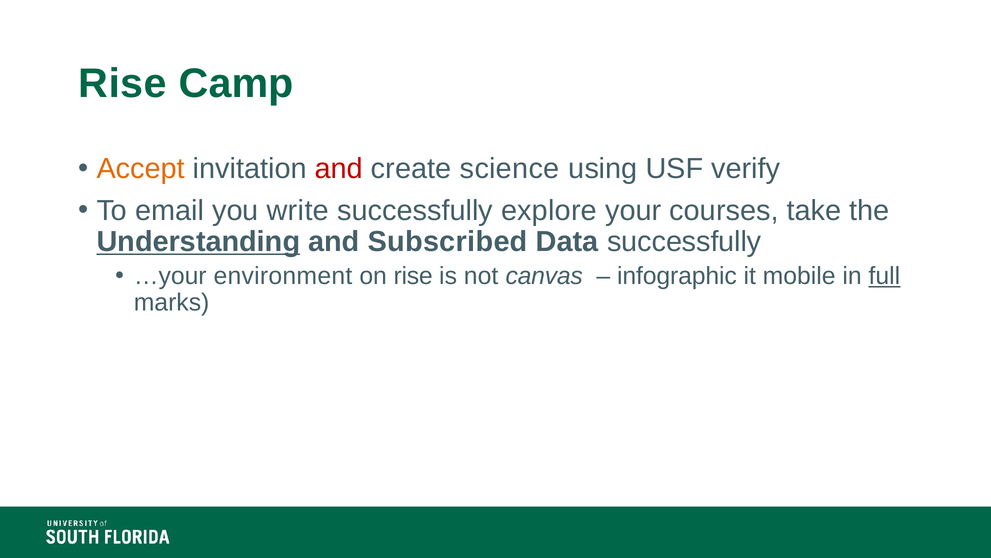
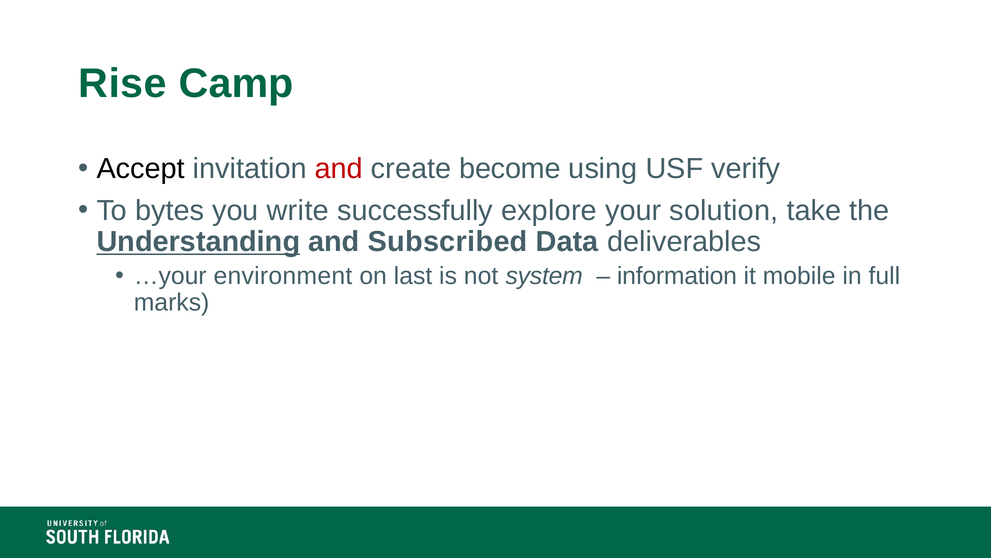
Accept colour: orange -> black (141, 169)
science: science -> become (510, 169)
email: email -> bytes (170, 210)
courses: courses -> solution (724, 210)
Data successfully: successfully -> deliverables (684, 242)
on rise: rise -> last (413, 276)
canvas: canvas -> system (544, 276)
infographic: infographic -> information (677, 276)
full underline: present -> none (884, 276)
